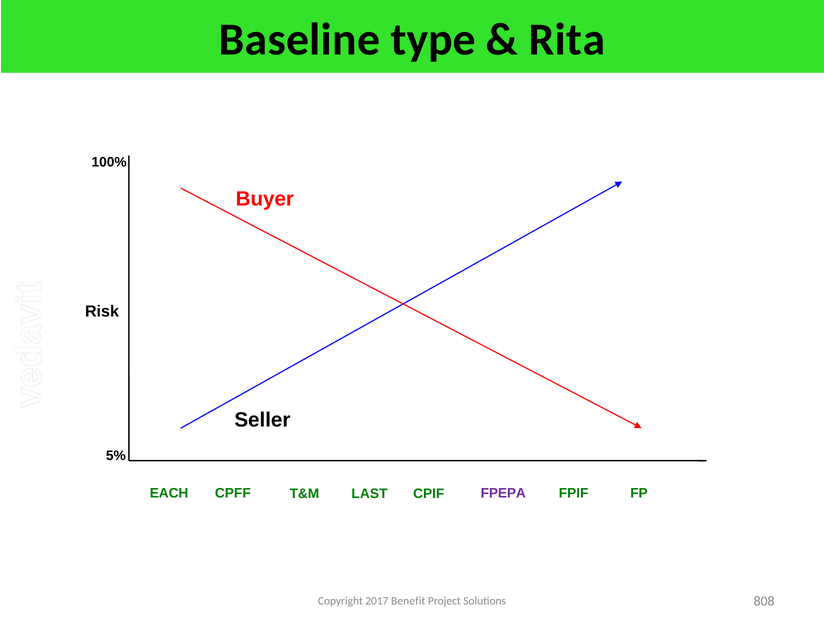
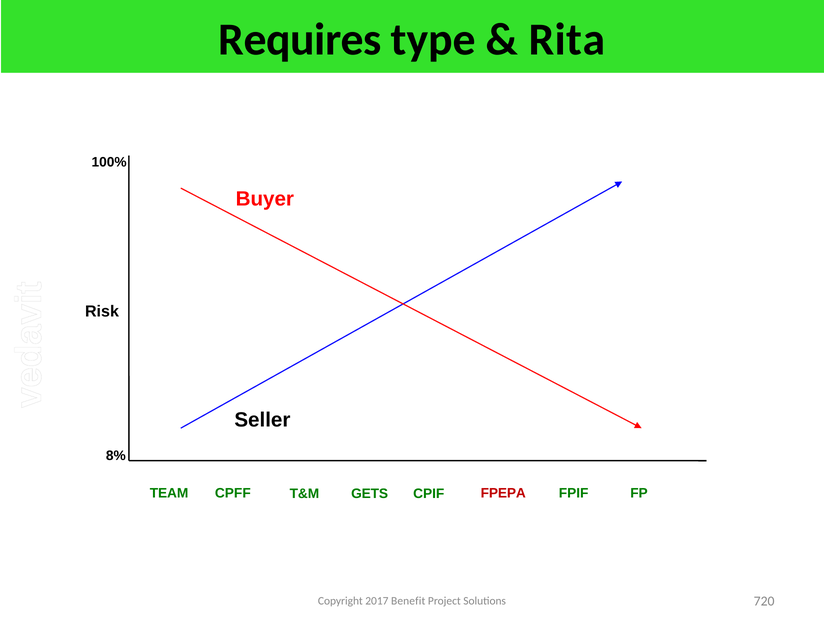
Baseline: Baseline -> Requires (300, 40)
5%: 5% -> 8% (116, 456)
EACH: EACH -> TEAM (169, 493)
LAST: LAST -> GETS (370, 494)
FPEPA colour: purple -> red (503, 493)
808: 808 -> 720 (764, 601)
